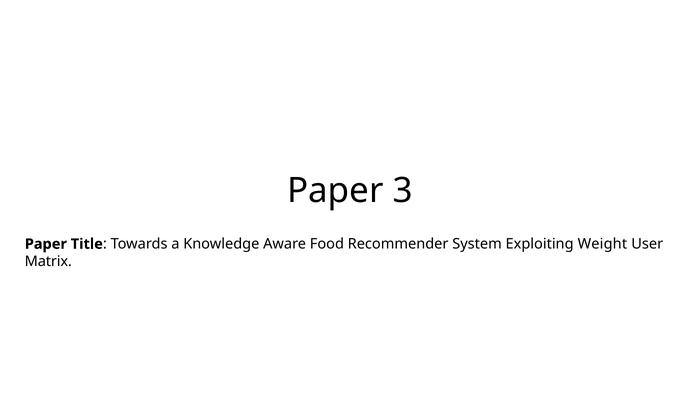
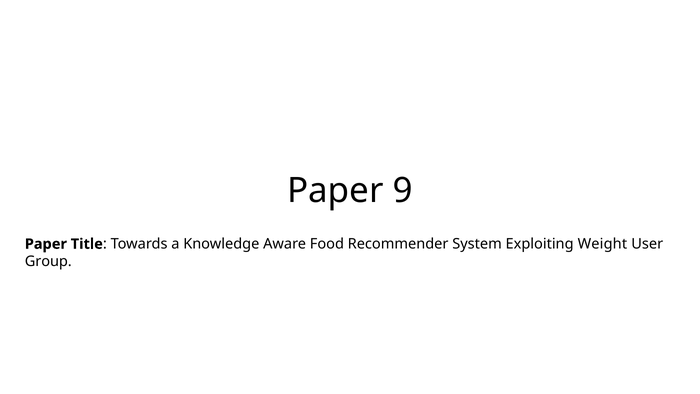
3: 3 -> 9 (403, 191)
Matrix: Matrix -> Group (48, 261)
